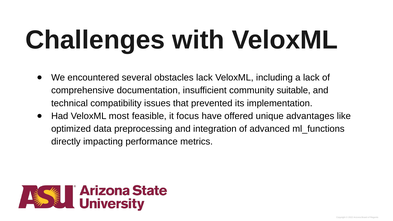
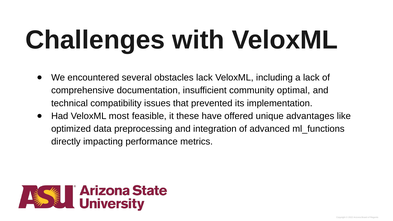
suitable: suitable -> optimal (293, 90)
focus: focus -> these (188, 116)
